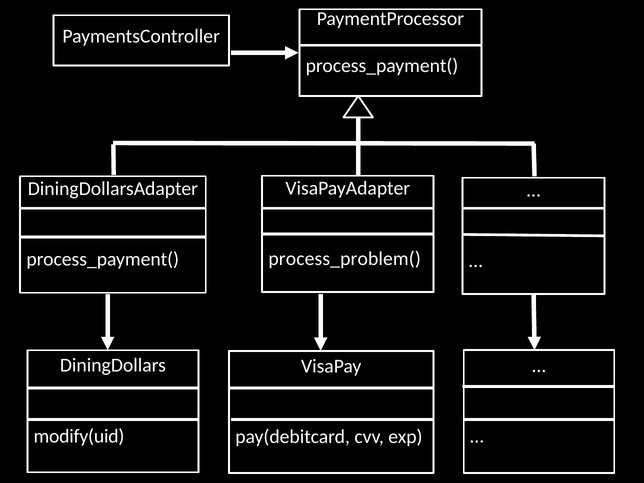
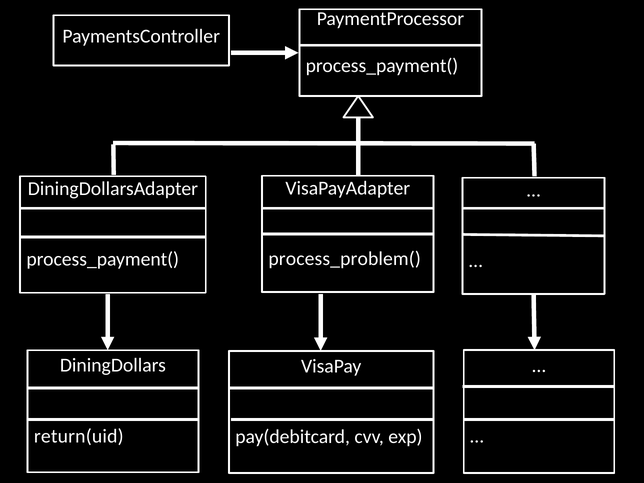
modify(uid: modify(uid -> return(uid (79, 436)
